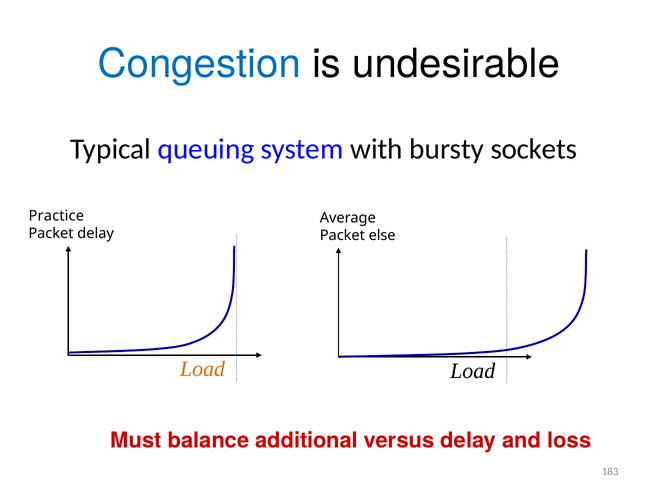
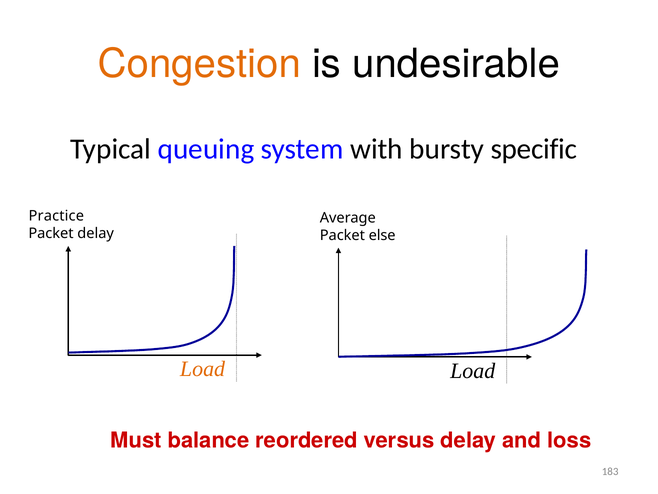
Congestion colour: blue -> orange (199, 64)
sockets: sockets -> specific (534, 149)
additional: additional -> reordered (307, 440)
